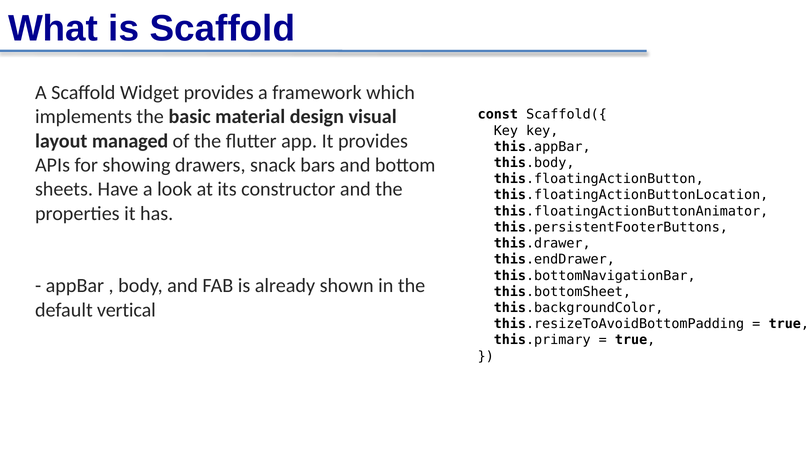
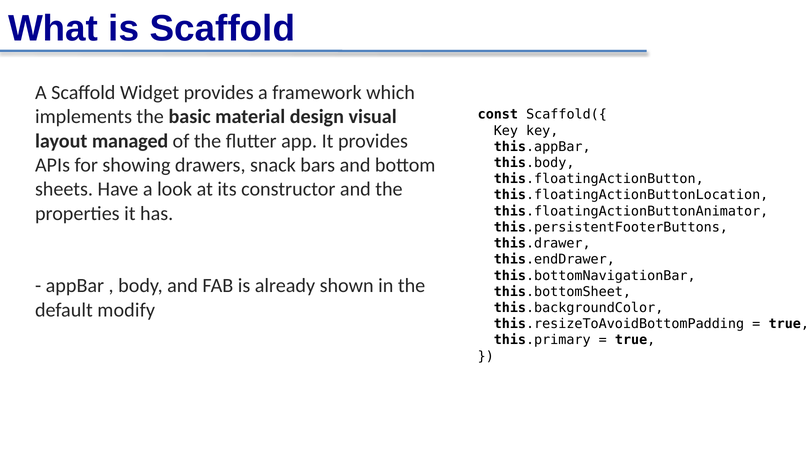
vertical: vertical -> modify (126, 310)
